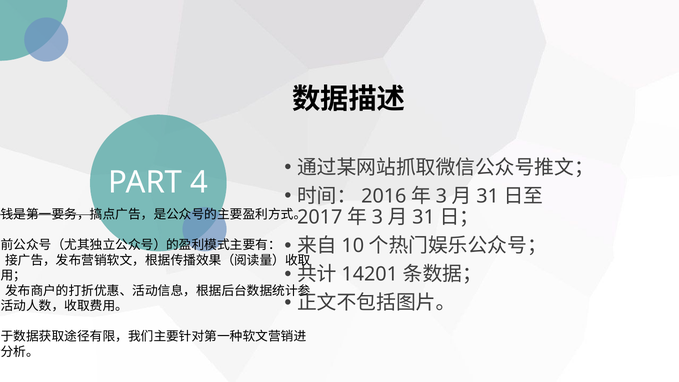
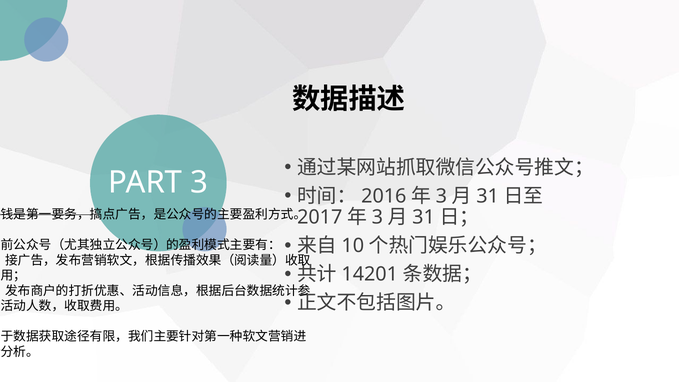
PART 4: 4 -> 3 (199, 183)
